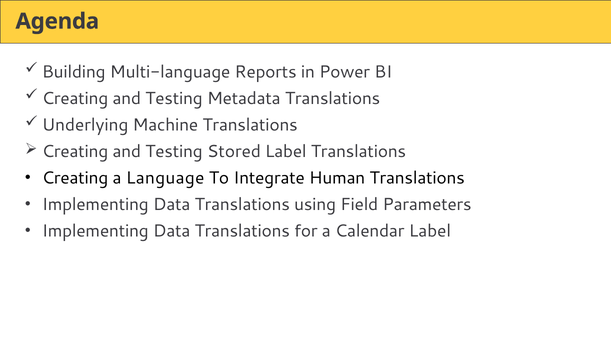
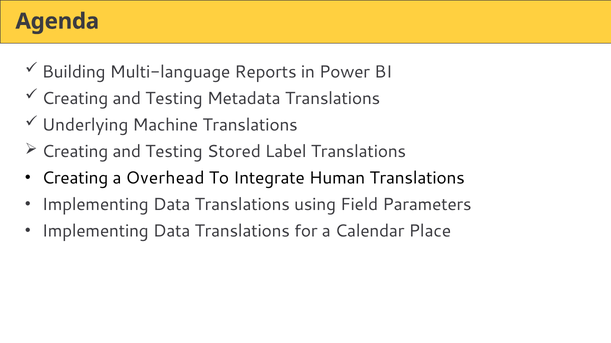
Language: Language -> Overhead (165, 178)
Calendar Label: Label -> Place (430, 232)
